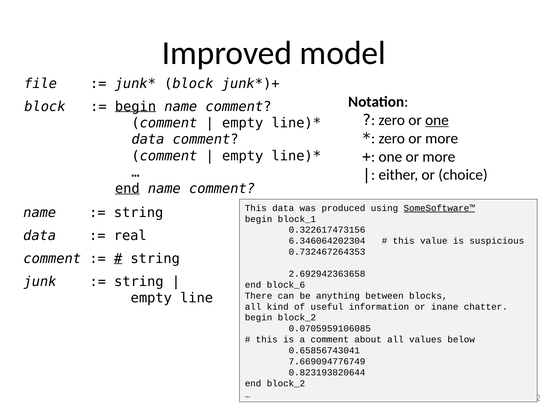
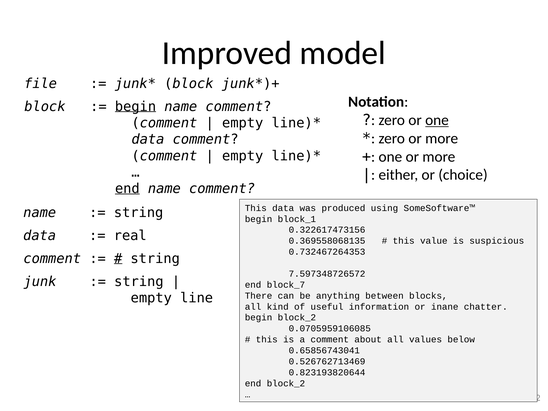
SomeSoftware™ underline: present -> none (439, 208)
6.346064202304: 6.346064202304 -> 0.369558068135 (327, 241)
2.692942363658: 2.692942363658 -> 7.597348726572 (327, 274)
block_6: block_6 -> block_7 (286, 285)
7.669094776749: 7.669094776749 -> 0.526762713469 (327, 361)
